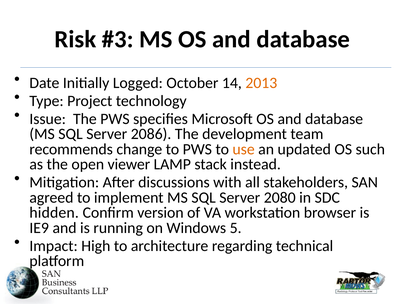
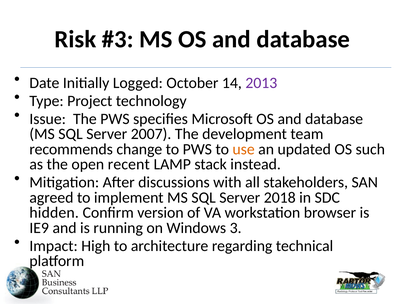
2013 colour: orange -> purple (261, 83)
2086: 2086 -> 2007 (151, 134)
viewer: viewer -> recent (129, 164)
2080: 2080 -> 2018 (280, 197)
5: 5 -> 3 (236, 228)
